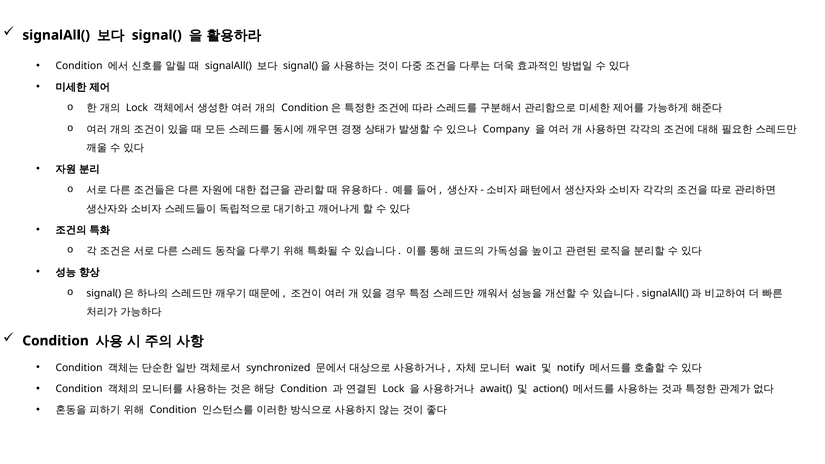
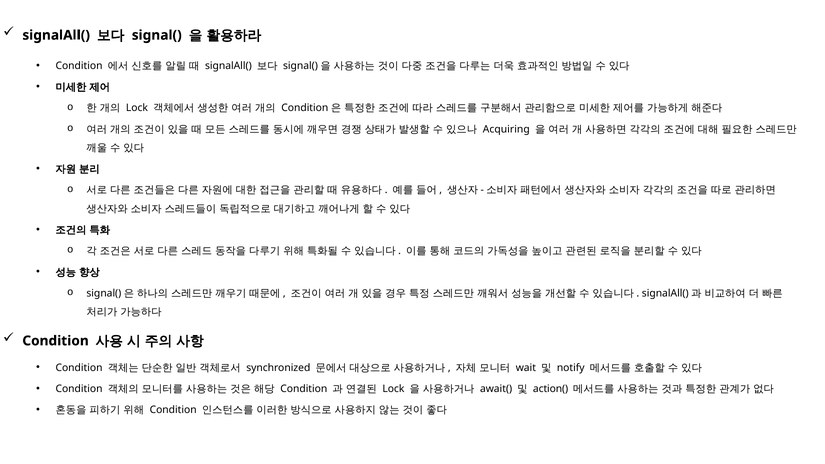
Company: Company -> Acquiring (506, 129)
